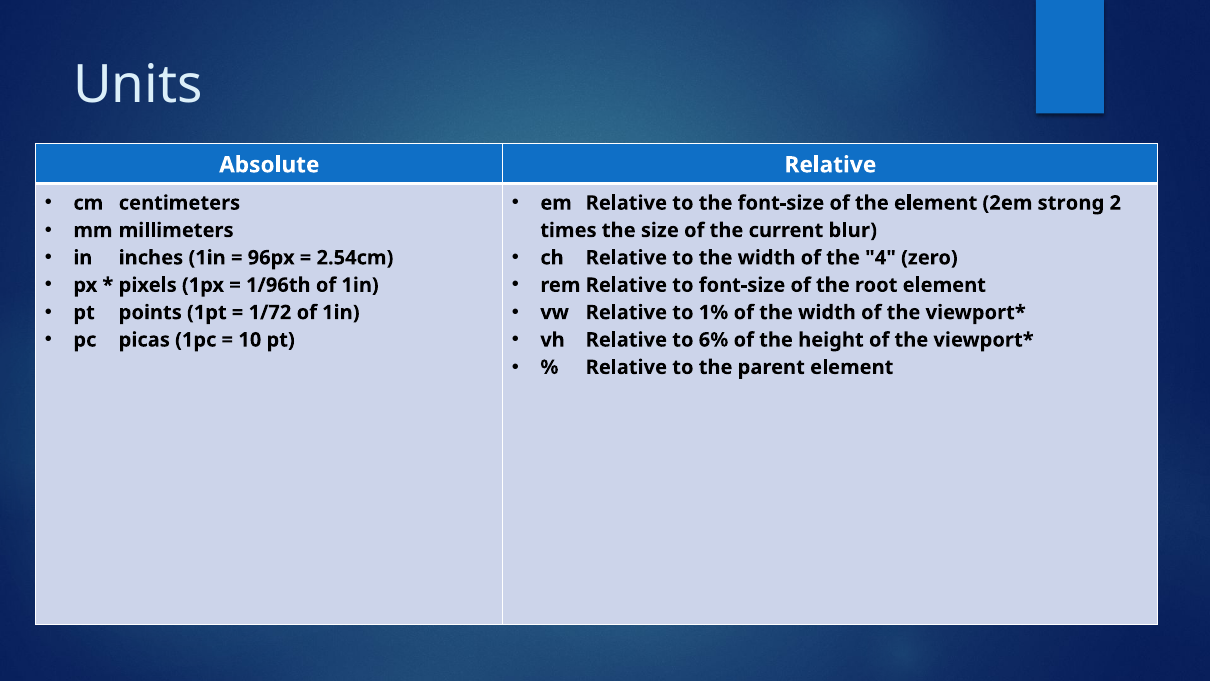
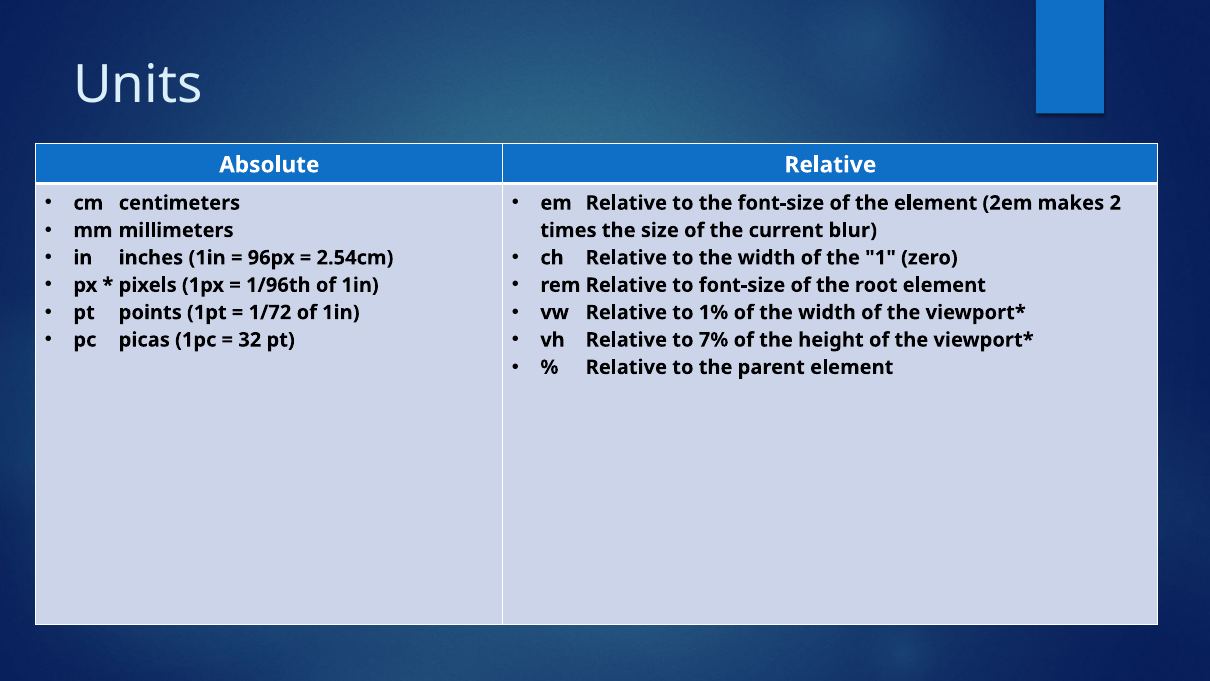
strong: strong -> makes (1071, 203)
4: 4 -> 1 (881, 258)
10: 10 -> 32 (250, 340)
6%: 6% -> 7% (714, 340)
